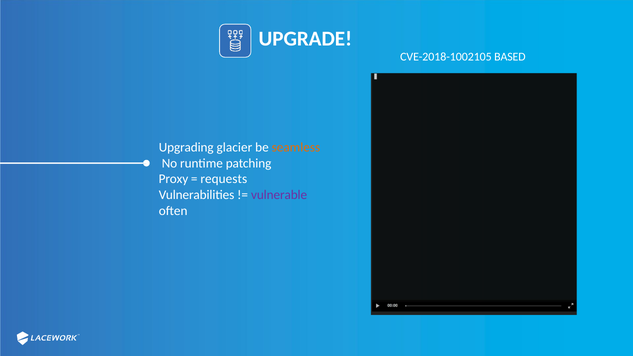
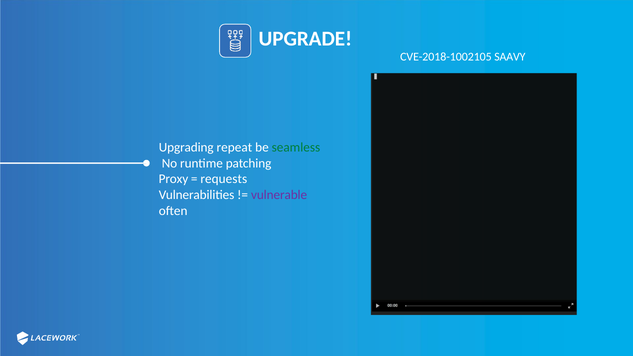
BASED: BASED -> SAAVY (510, 57)
glacier: glacier -> repeat (234, 147)
seamless colour: orange -> green (296, 147)
